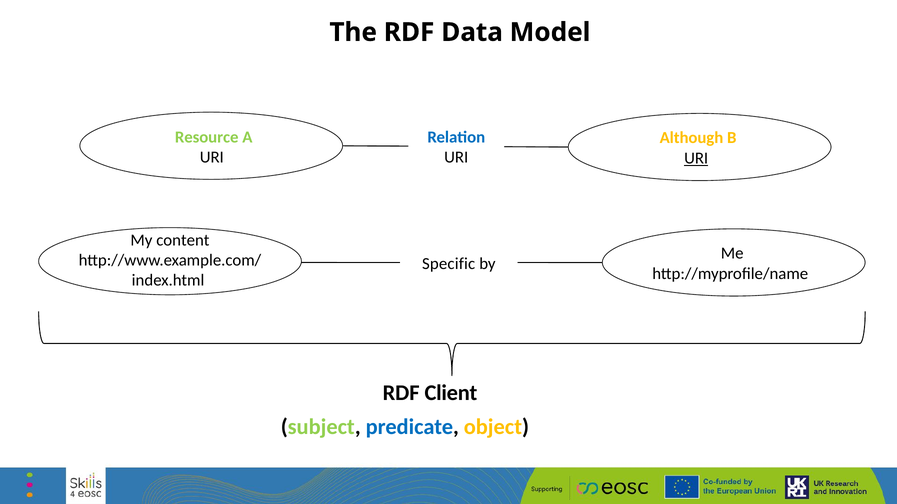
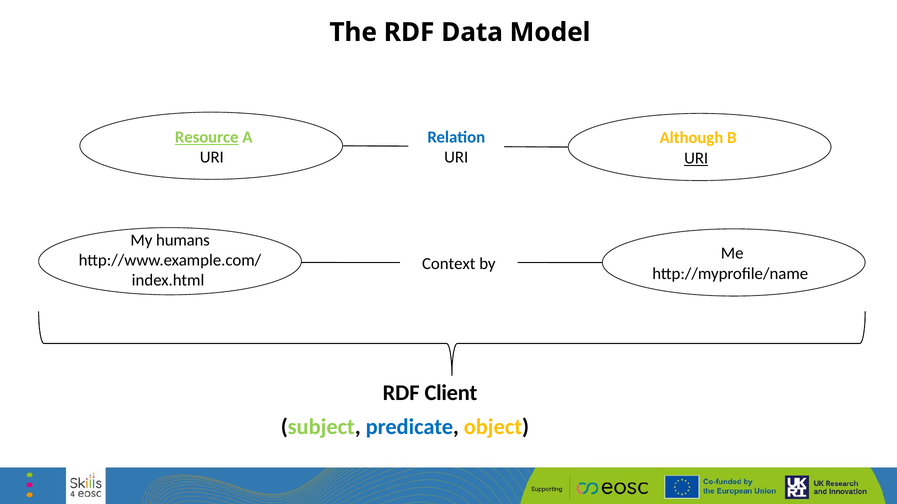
Resource underline: none -> present (207, 137)
content: content -> humans (183, 240)
Specific: Specific -> Context (449, 264)
